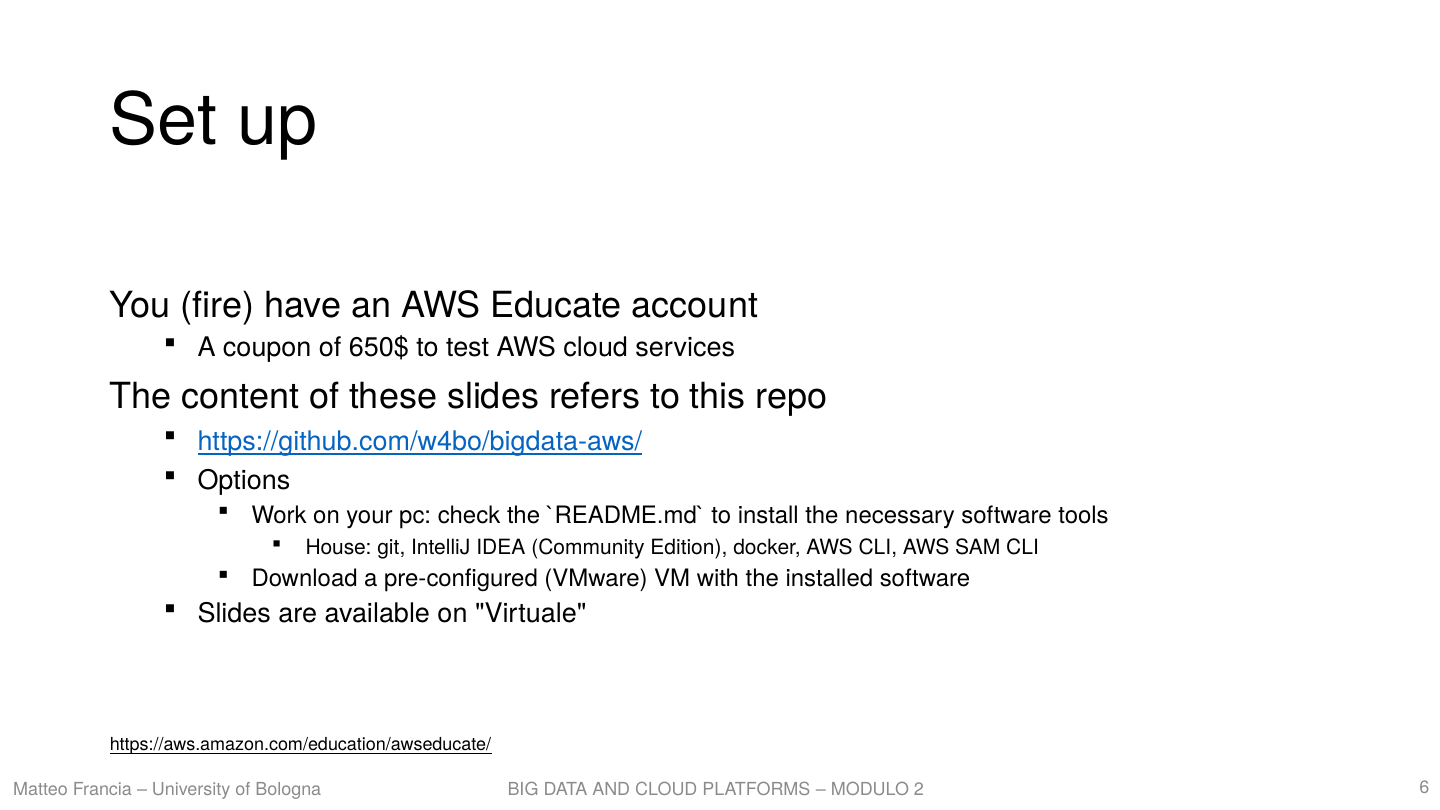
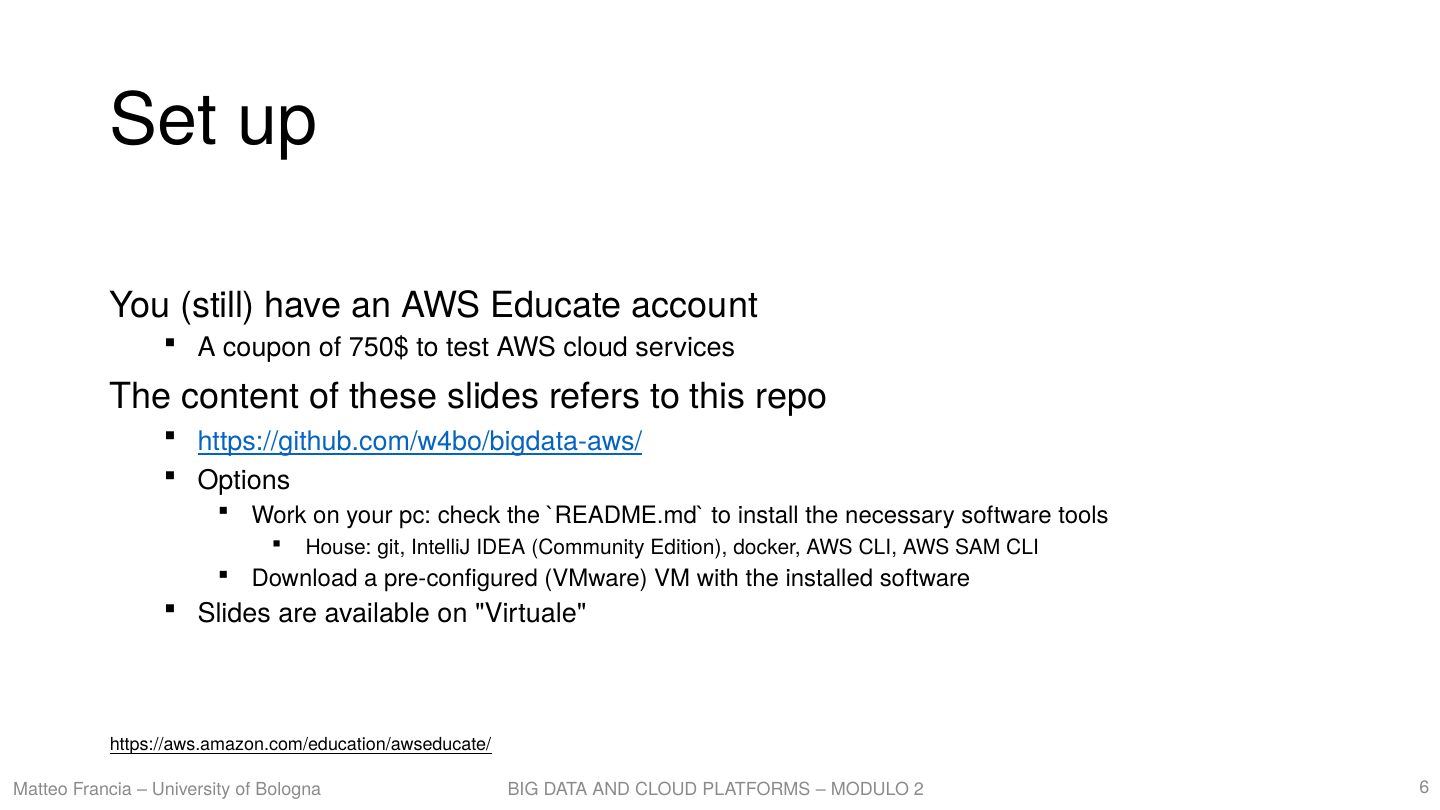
fire: fire -> still (218, 306)
650$: 650$ -> 750$ (379, 348)
